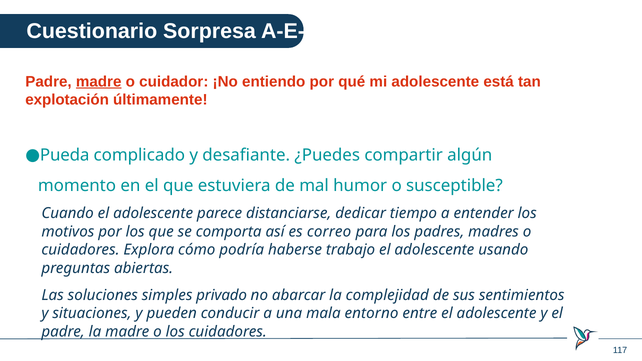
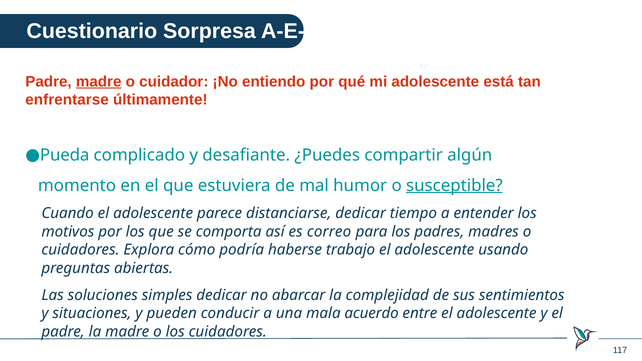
explotación: explotación -> enfrentarse (67, 100)
susceptible underline: none -> present (454, 185)
simples privado: privado -> dedicar (222, 295)
entorno: entorno -> acuerdo (372, 313)
